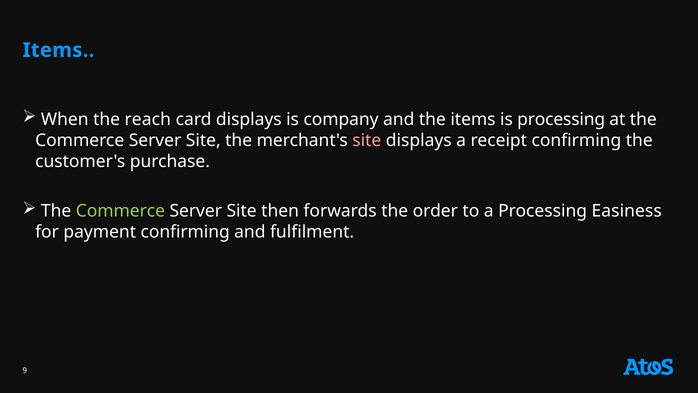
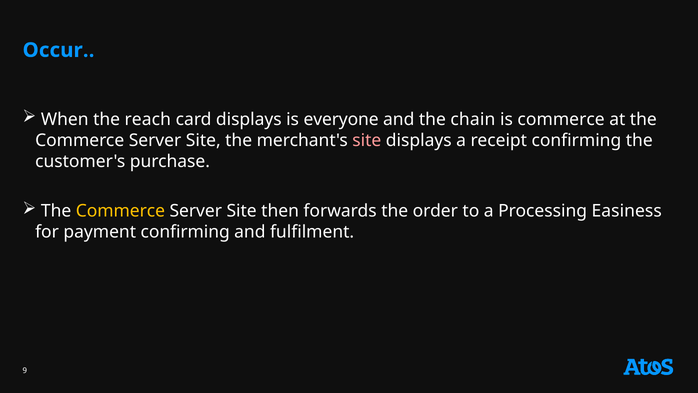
Items: Items -> Occur (59, 50)
company: company -> everyone (341, 119)
the items: items -> chain (473, 119)
is processing: processing -> commerce (561, 119)
Commerce colour: light green -> yellow (120, 211)
